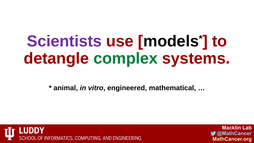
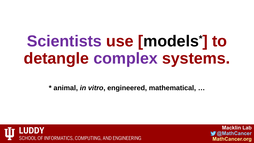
complex colour: green -> purple (126, 58)
